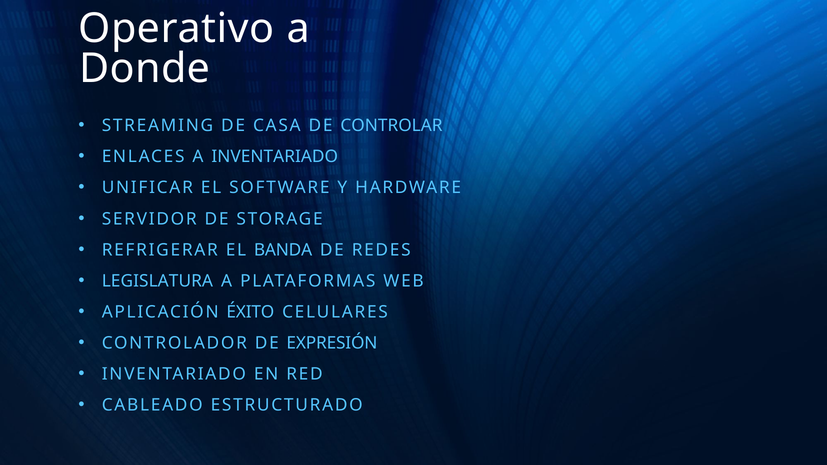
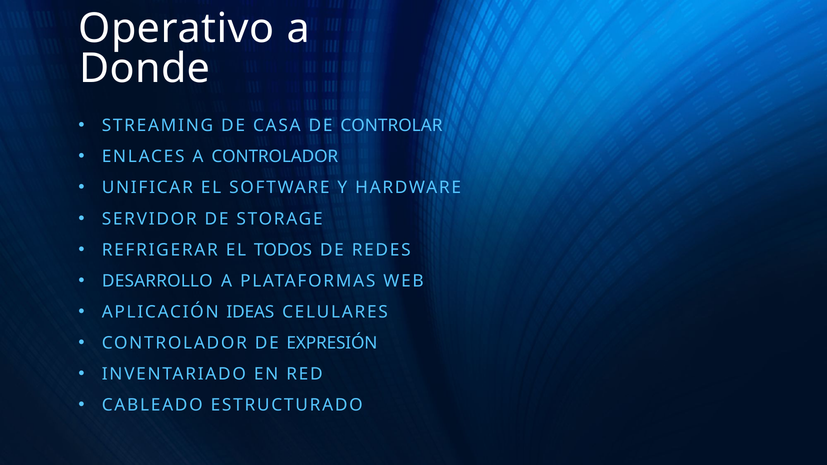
A INVENTARIADO: INVENTARIADO -> CONTROLADOR (275, 157)
BANDA: BANDA -> TODOS (283, 250)
LEGISLATURA: LEGISLATURA -> DESARROLLO (157, 281)
ÉXITO: ÉXITO -> IDEAS (250, 312)
